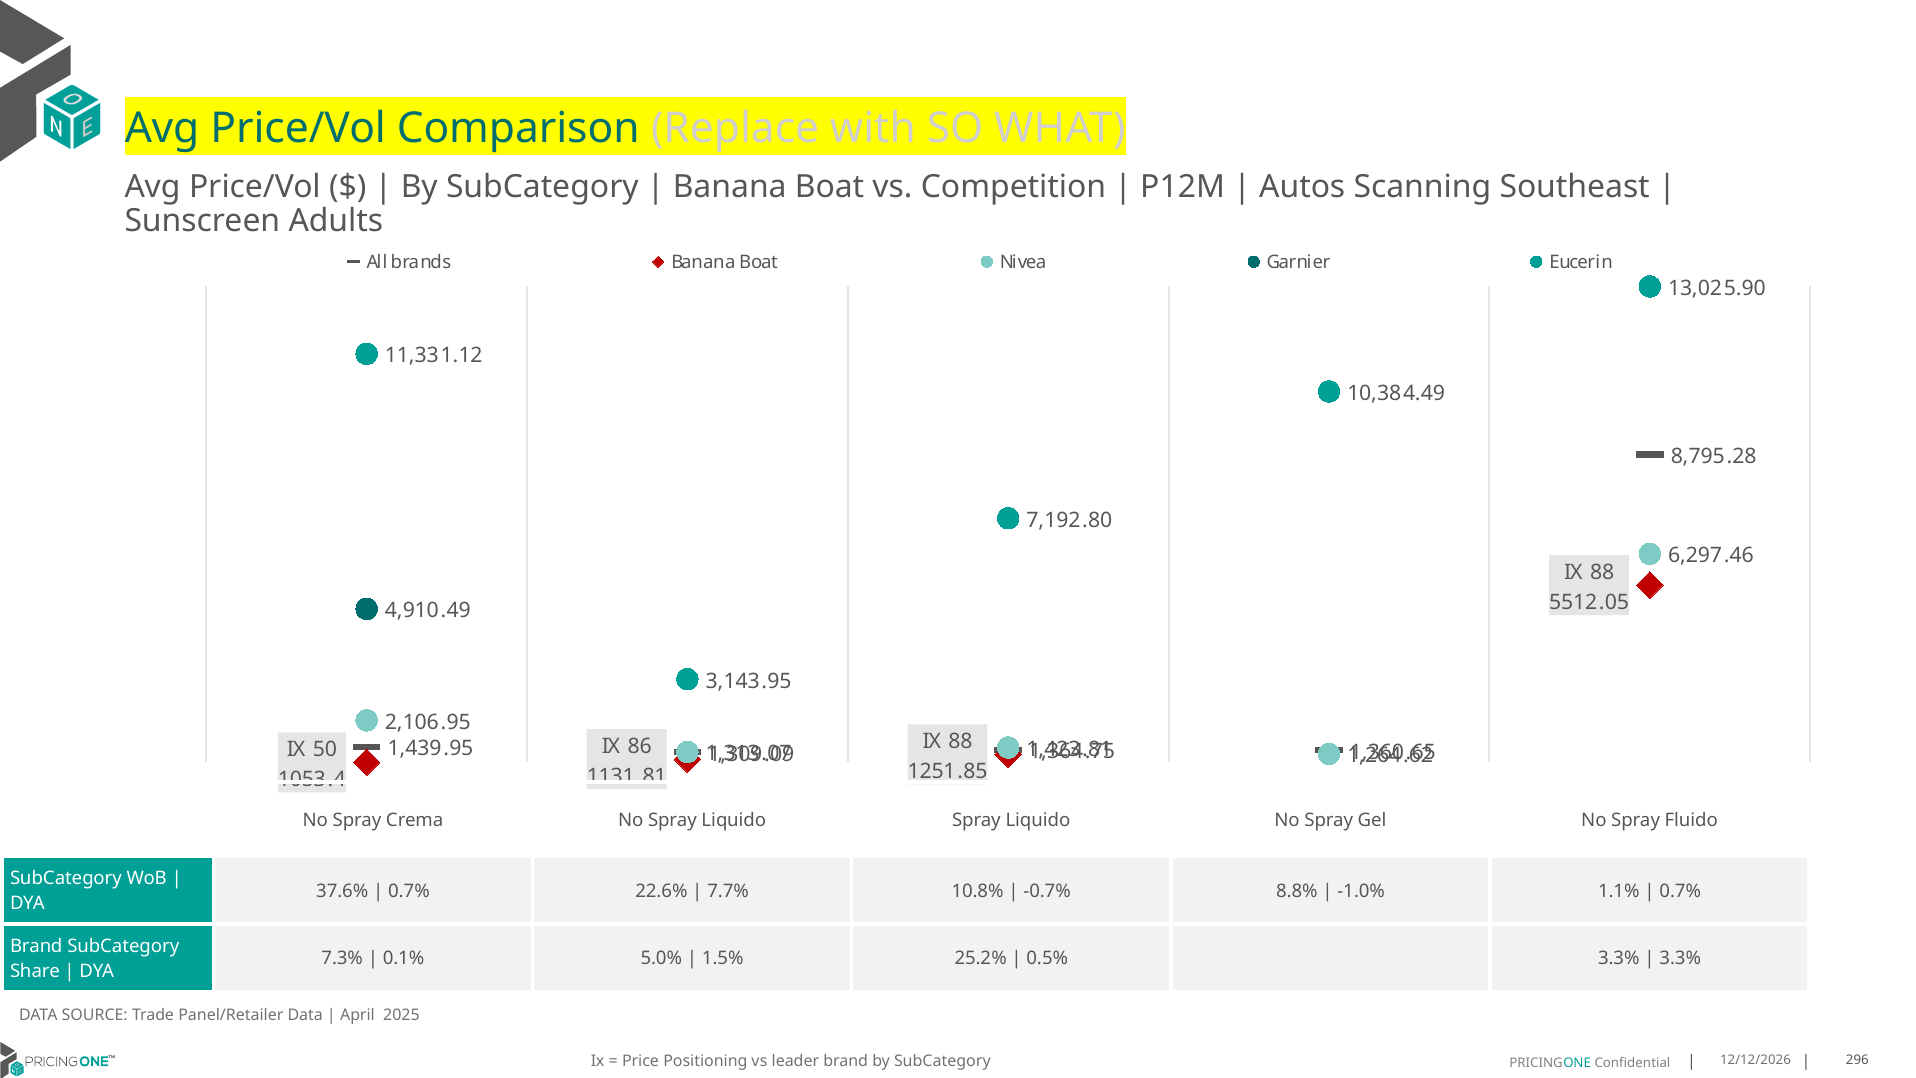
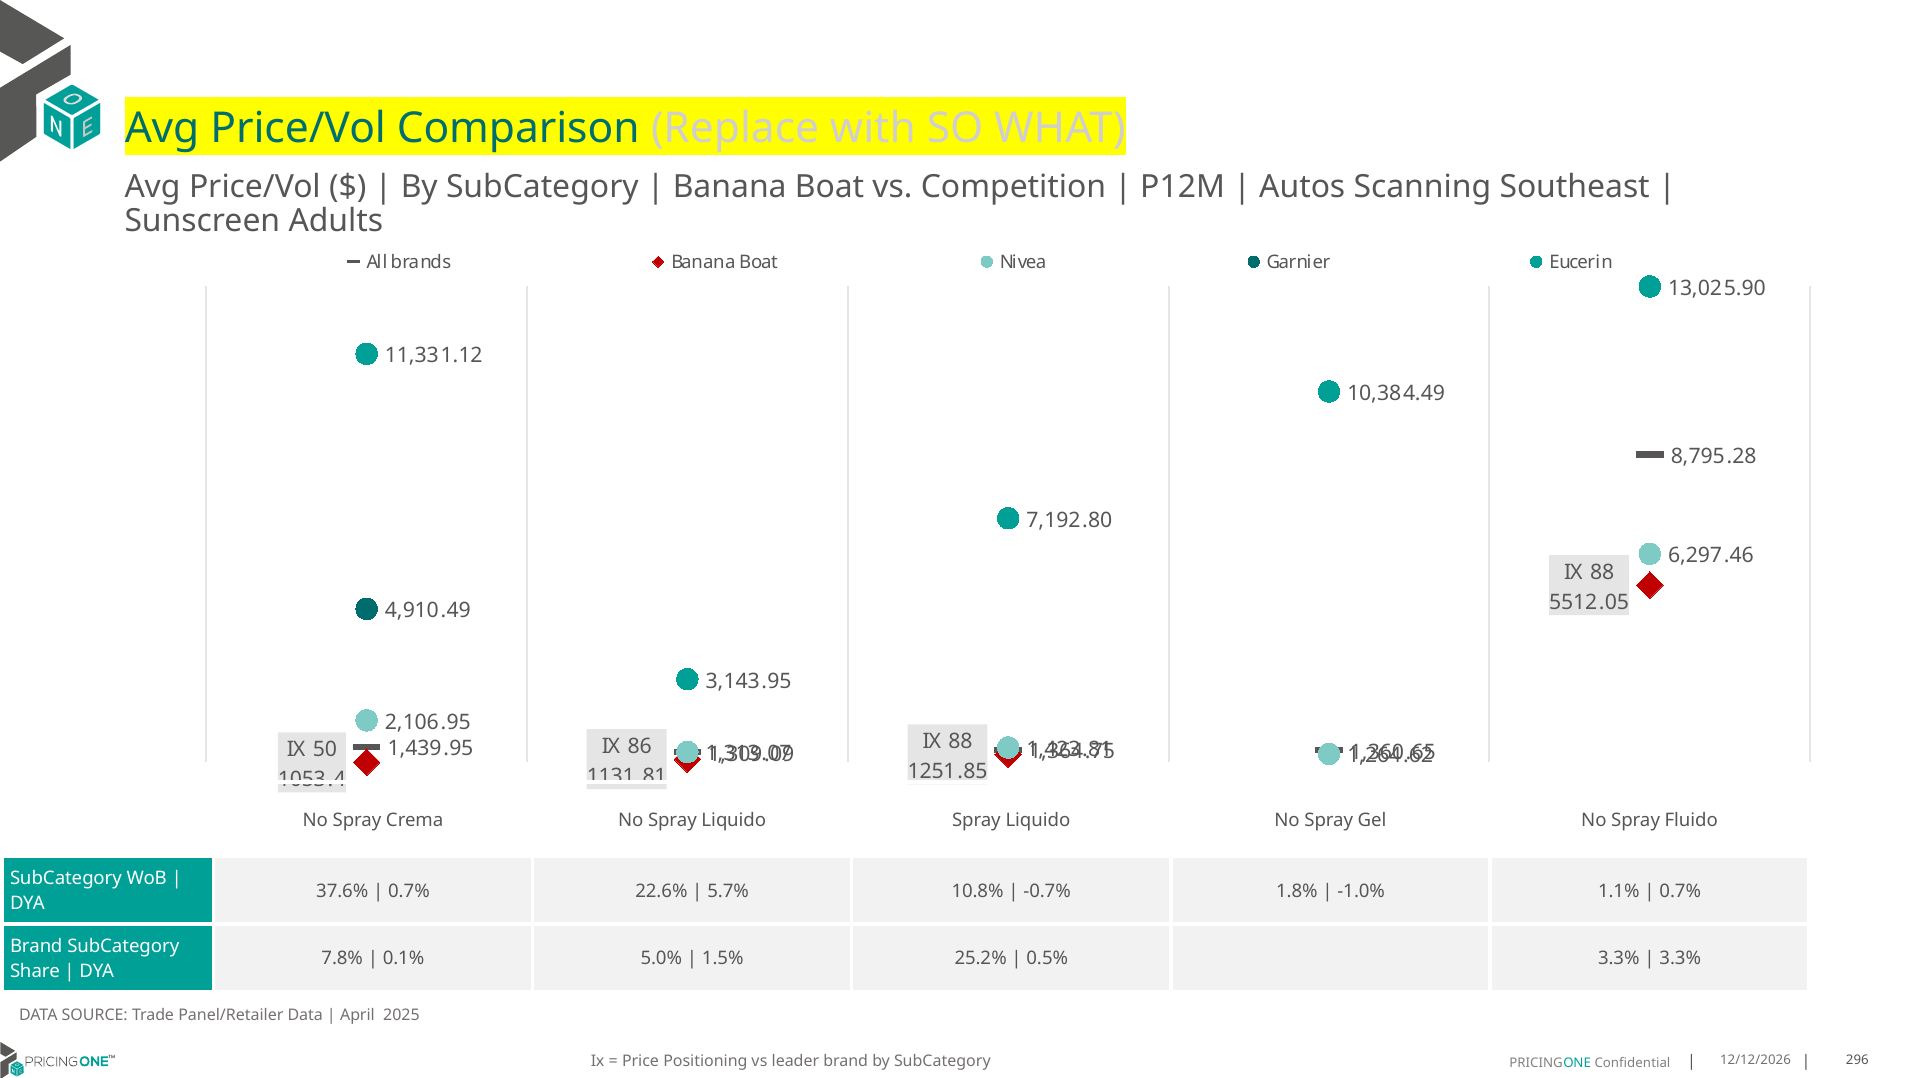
7.7%: 7.7% -> 5.7% (728, 891)
8.8%: 8.8% -> 1.8% (1297, 891)
7.3%: 7.3% -> 7.8% (342, 959)
